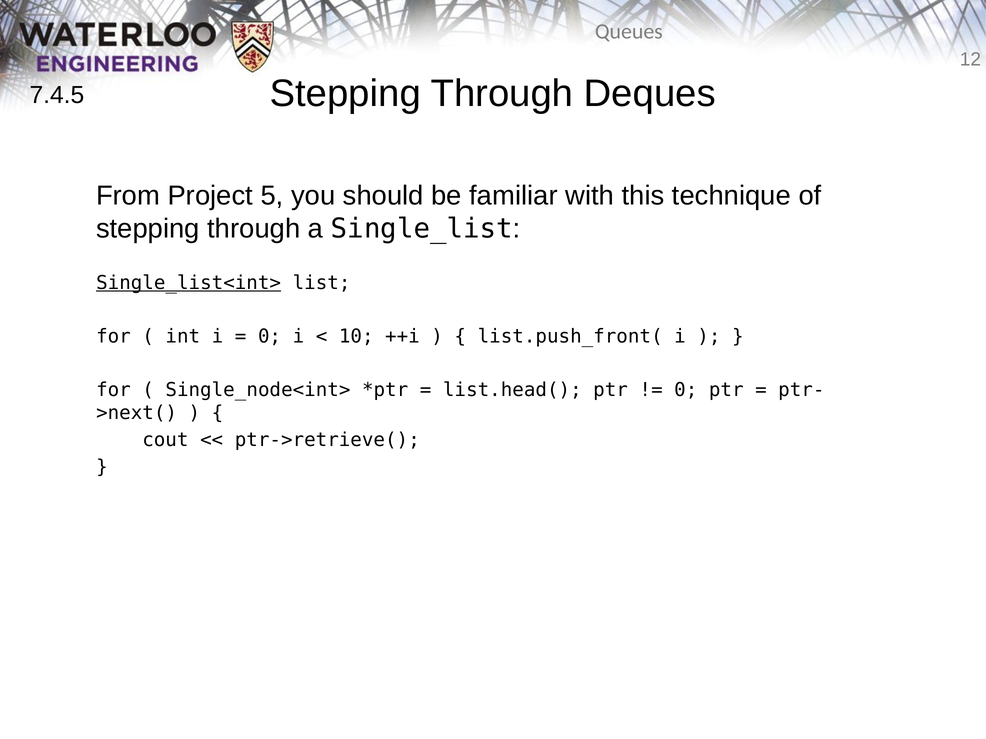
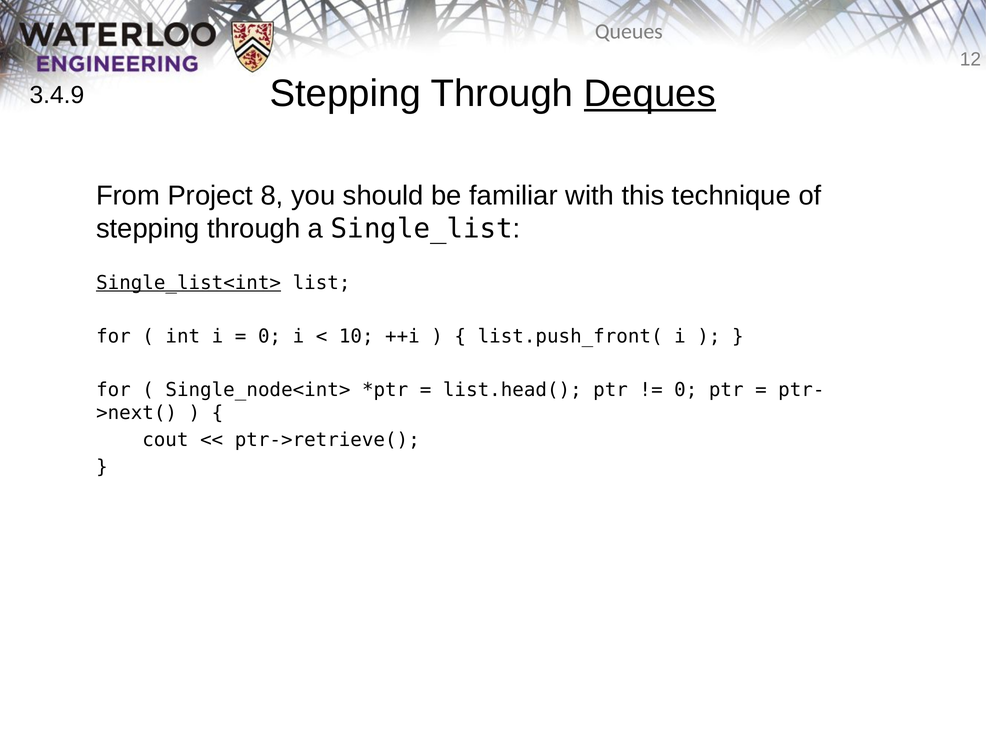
Deques underline: none -> present (650, 94)
7.4.5: 7.4.5 -> 3.4.9 (57, 95)
5: 5 -> 8 (272, 196)
